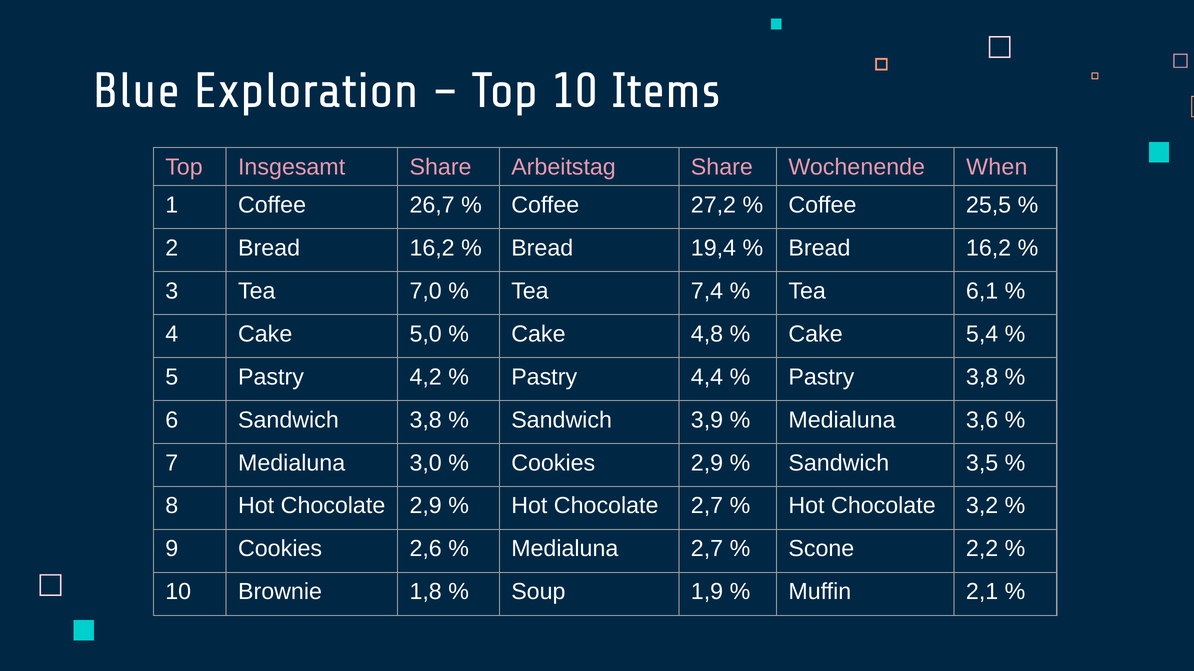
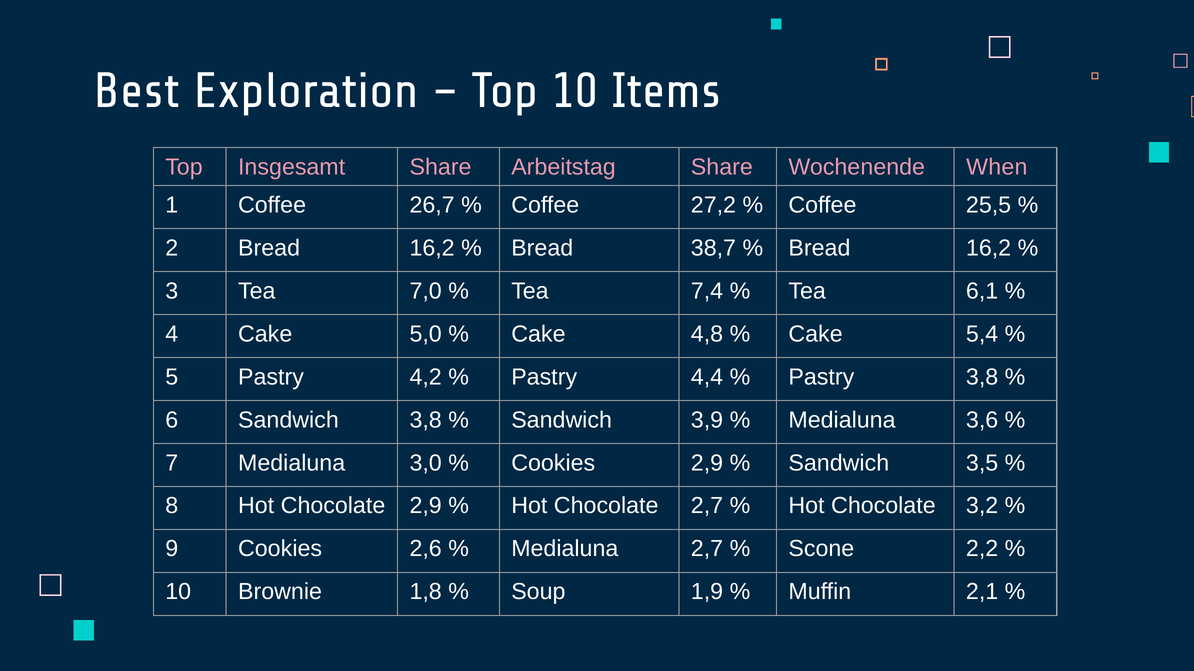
Blue: Blue -> Best (137, 91)
19,4: 19,4 -> 38,7 (713, 248)
